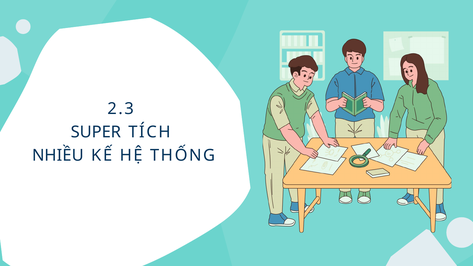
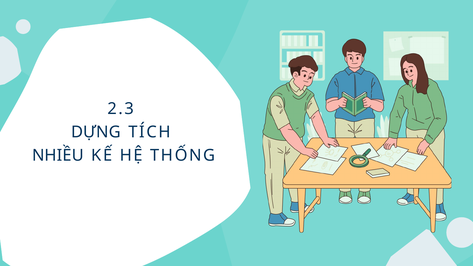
SUPER: SUPER -> DỰNG (96, 132)
